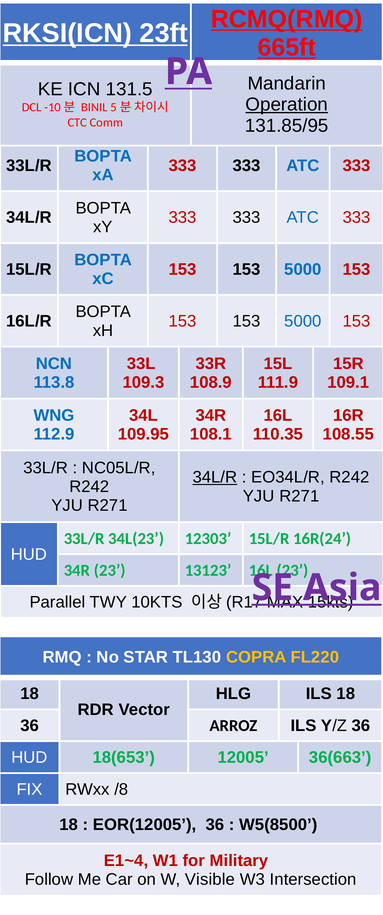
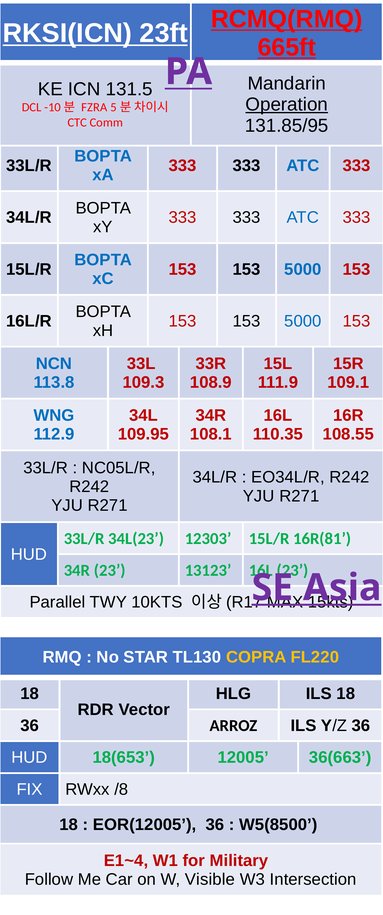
BINIL: BINIL -> FZRA (94, 108)
34L/R underline: present -> none (215, 478)
16R(24: 16R(24 -> 16R(81 (322, 539)
